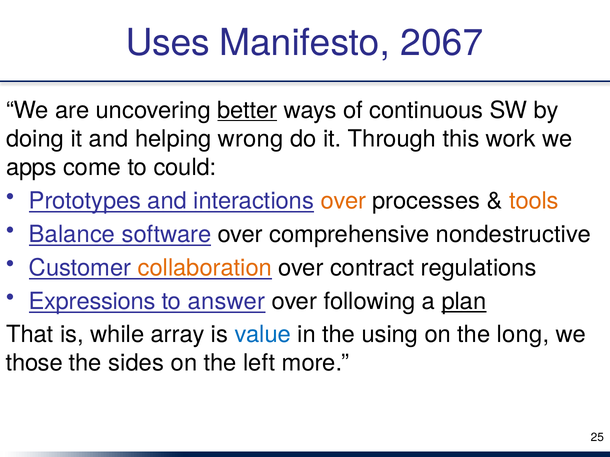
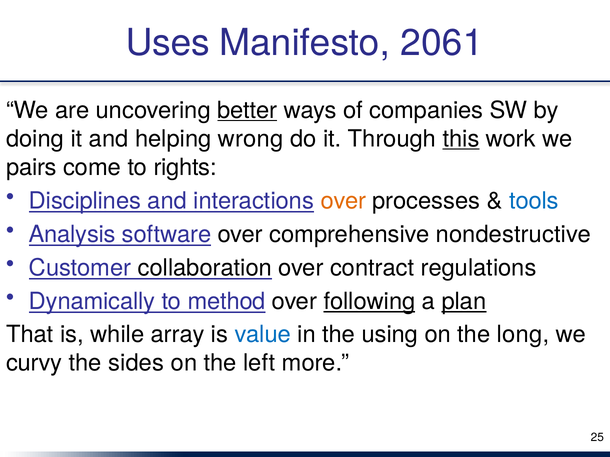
2067: 2067 -> 2061 (442, 43)
continuous: continuous -> companies (426, 110)
this underline: none -> present (461, 139)
apps: apps -> pairs (31, 167)
could: could -> rights (185, 167)
Prototypes: Prototypes -> Disciplines (85, 201)
tools colour: orange -> blue (534, 201)
Balance: Balance -> Analysis (72, 235)
collaboration colour: orange -> black (205, 268)
Expressions: Expressions -> Dynamically (92, 302)
answer: answer -> method (227, 302)
following underline: none -> present (369, 302)
those: those -> curvy (34, 363)
